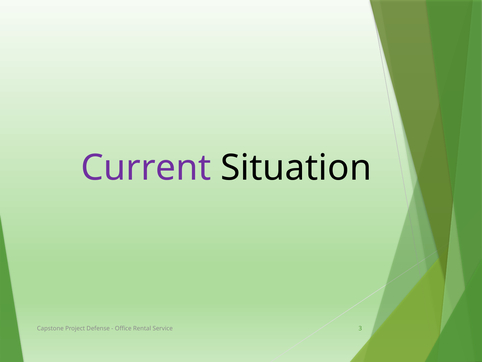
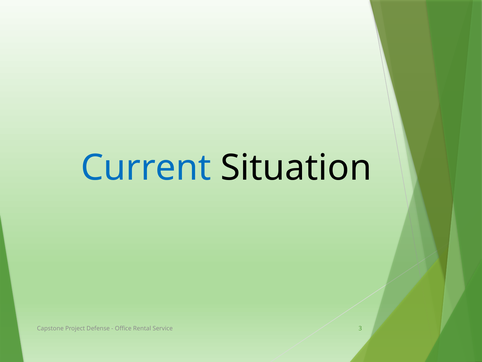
Current colour: purple -> blue (146, 168)
